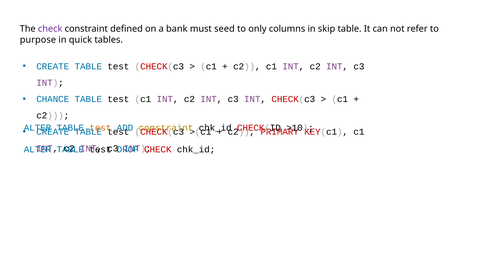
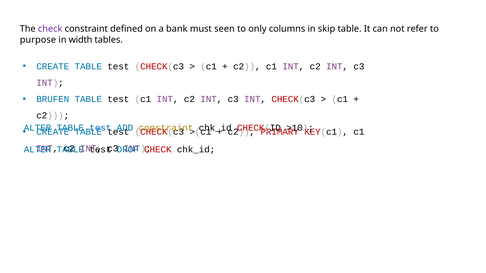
seed: seed -> seen (224, 29)
quick: quick -> width (81, 40)
CHANCE: CHANCE -> BRUFEN (53, 99)
test colour: orange -> blue (100, 128)
